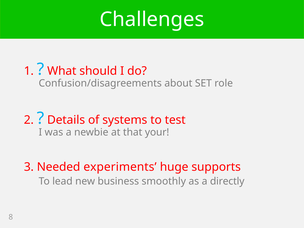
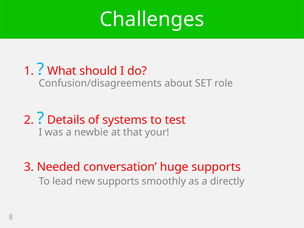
experiments: experiments -> conversation (120, 167)
new business: business -> supports (118, 181)
